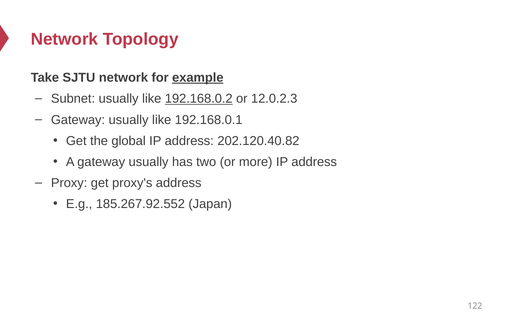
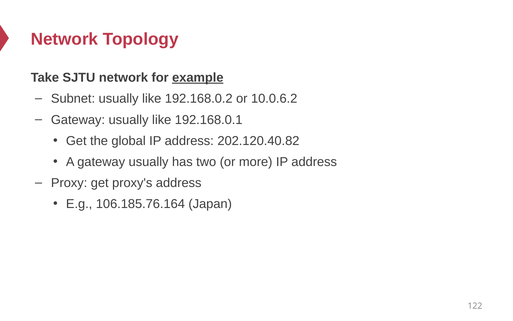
192.168.0.2 underline: present -> none (199, 99)
12.0.2.3: 12.0.2.3 -> 10.0.6.2 (274, 99)
185.267.92.552: 185.267.92.552 -> 106.185.76.164 (140, 204)
